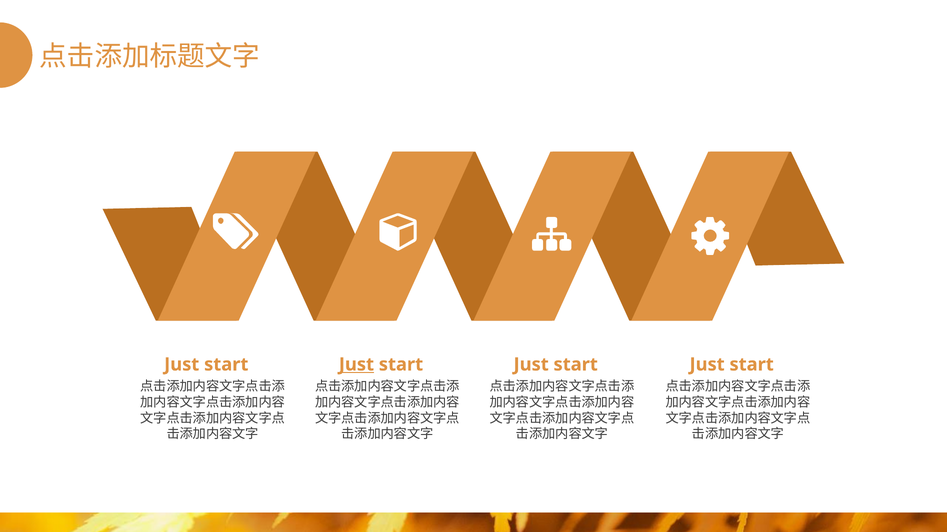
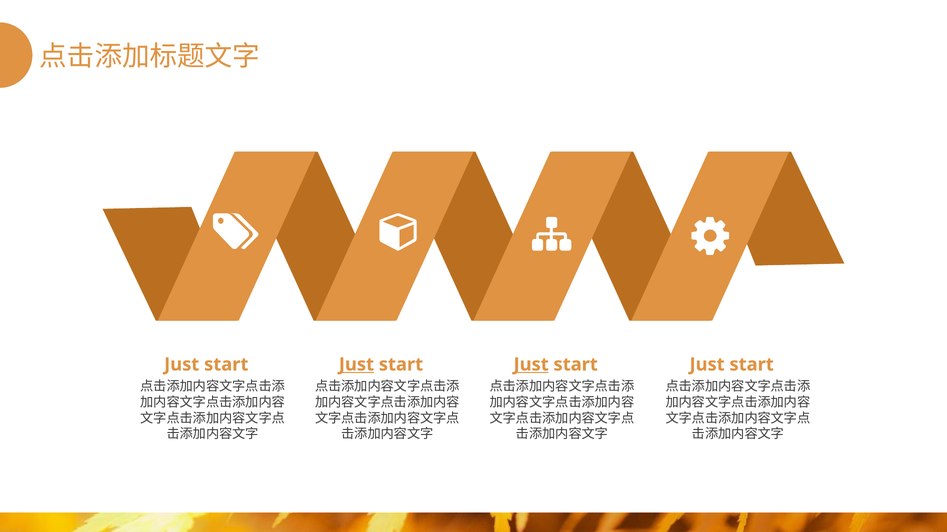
Just underline: none -> present (531, 365)
